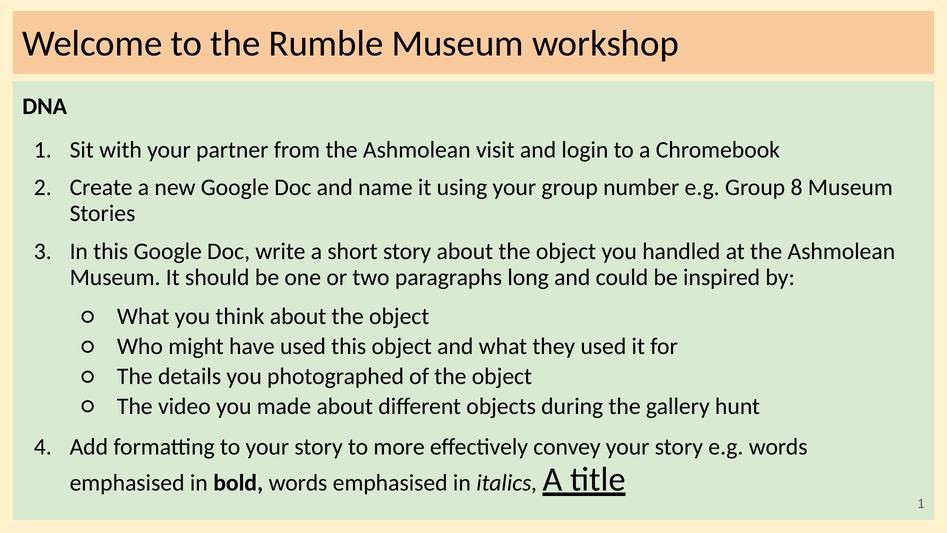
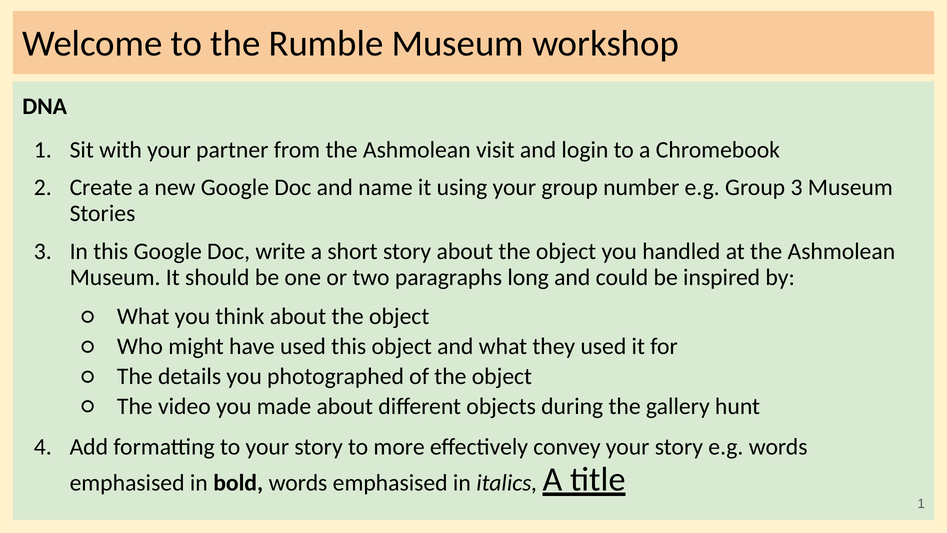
Group 8: 8 -> 3 (796, 188)
